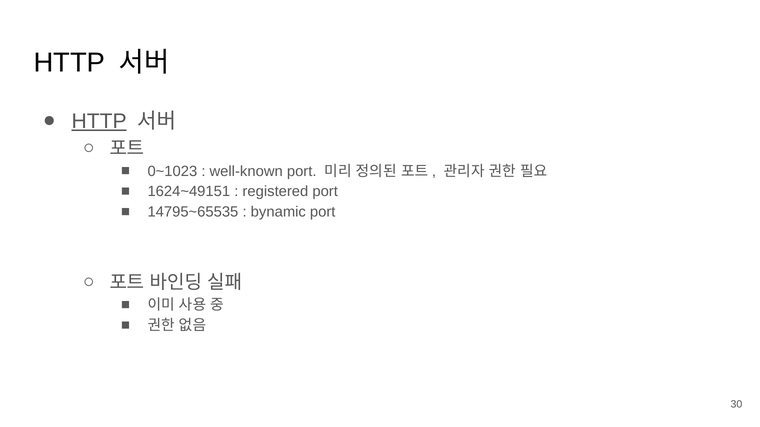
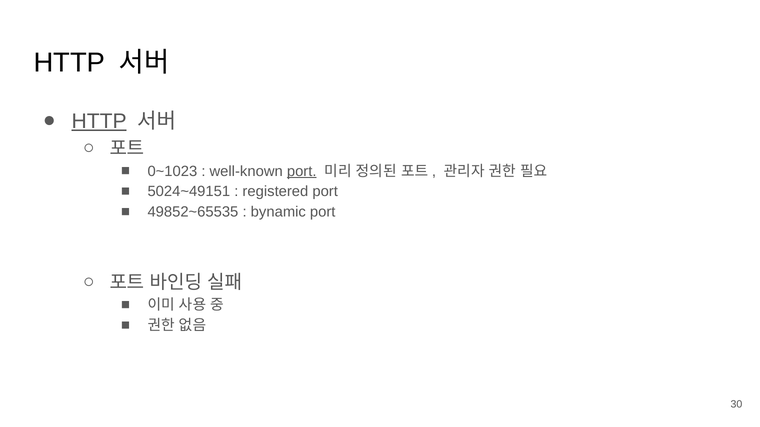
port underline: none -> present (302, 171)
1624~49151: 1624~49151 -> 5024~49151 (189, 192)
14795~65535: 14795~65535 -> 49852~65535 (193, 212)
